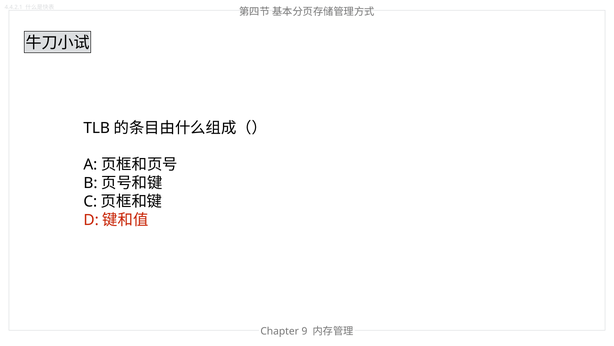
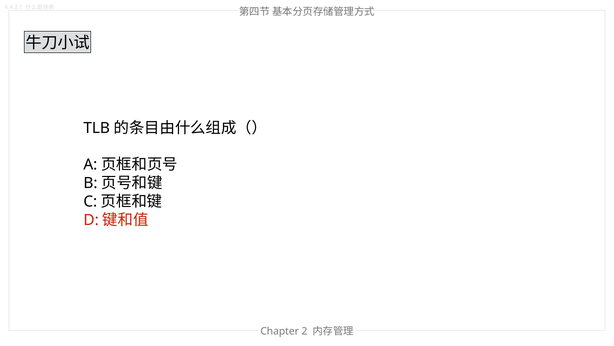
9: 9 -> 2 (305, 331)
